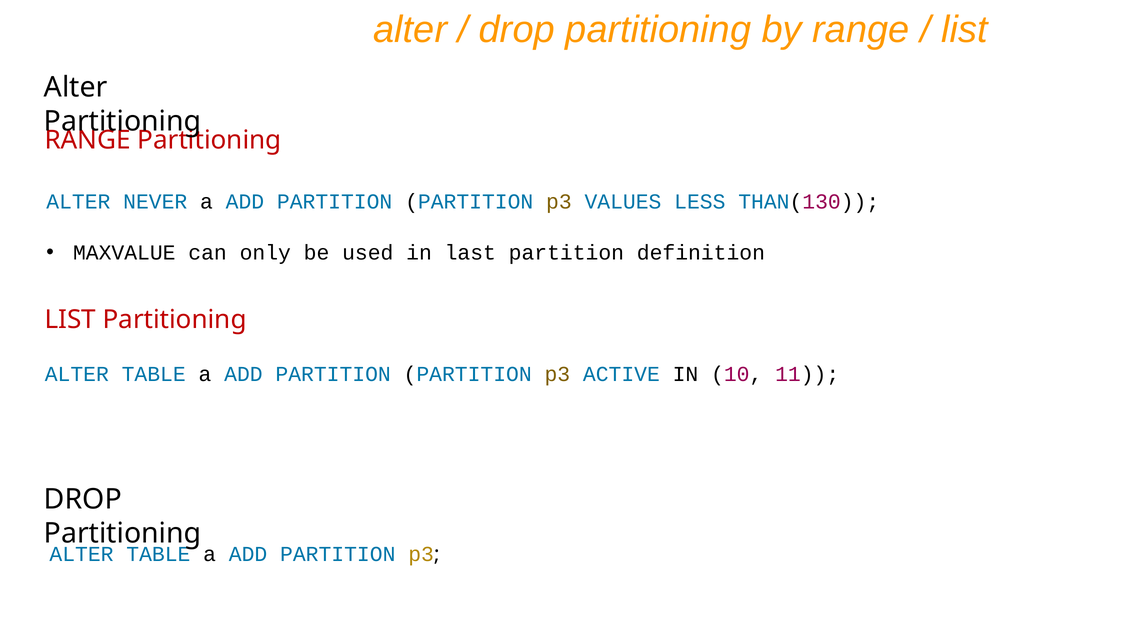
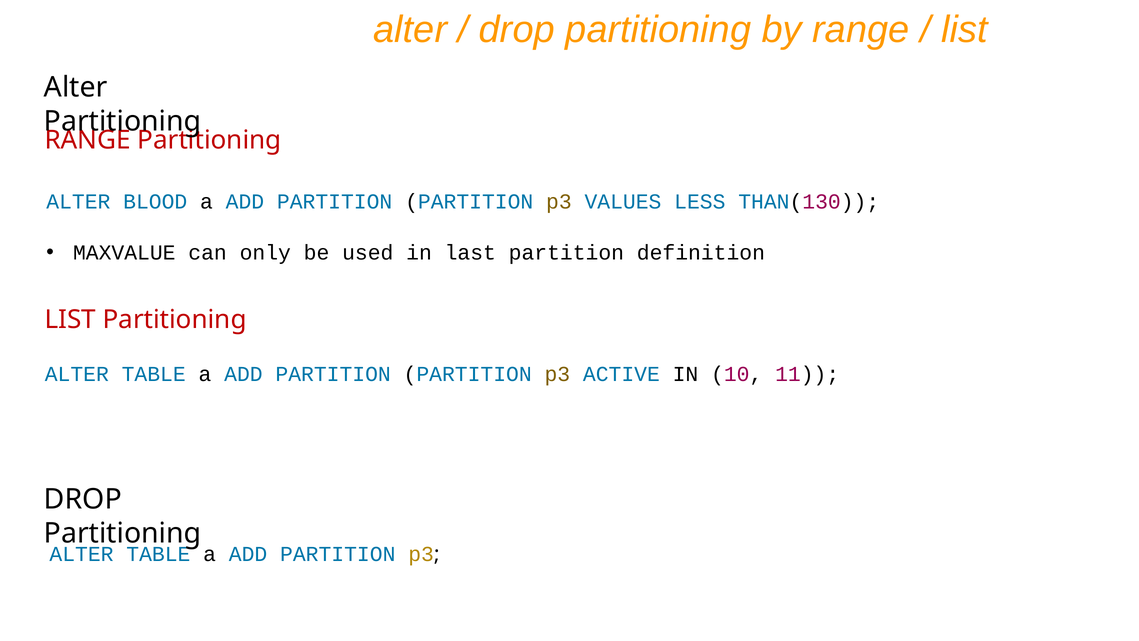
NEVER: NEVER -> BLOOD (155, 201)
